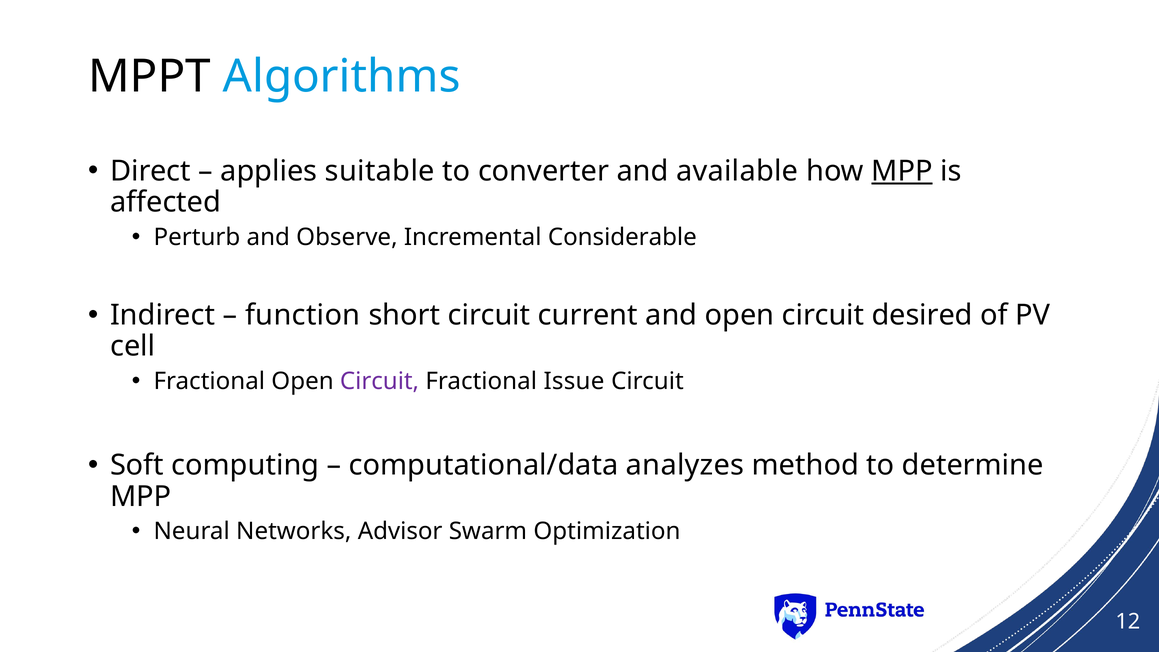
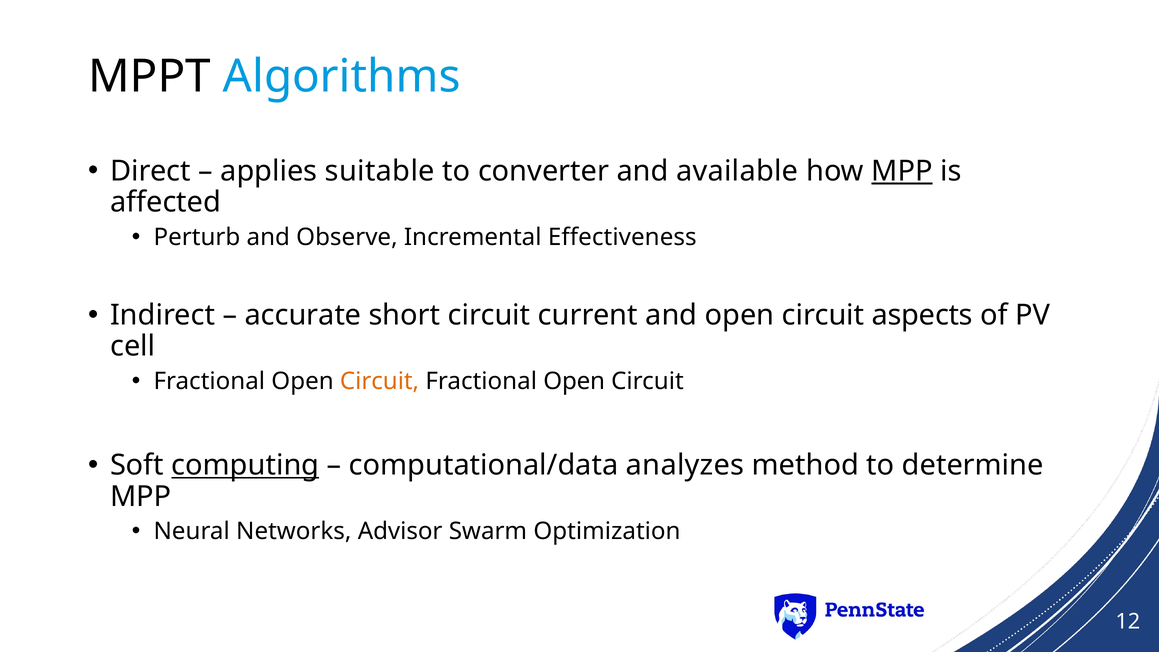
Considerable: Considerable -> Effectiveness (622, 237)
function: function -> accurate (303, 315)
desired: desired -> aspects (922, 315)
Circuit colour: purple -> orange (380, 381)
Issue: Issue -> Open (574, 381)
computing underline: none -> present (245, 465)
